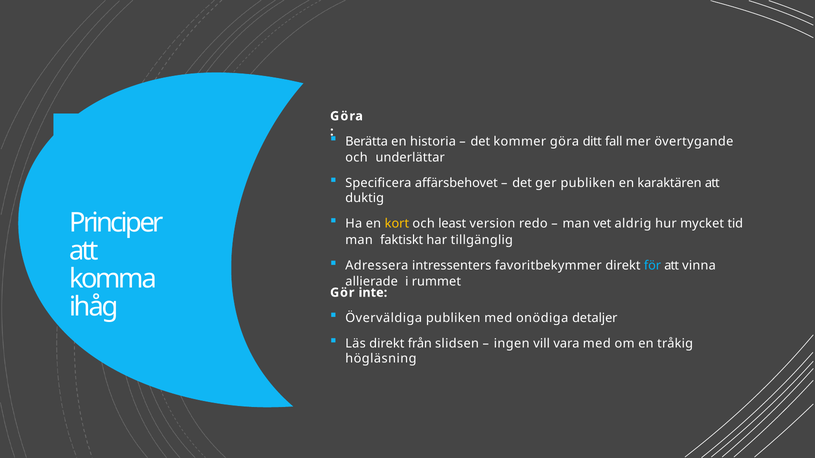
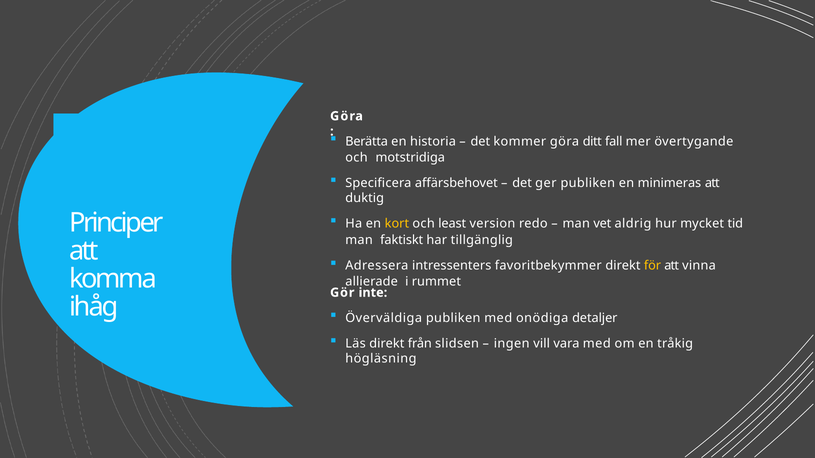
underlättar: underlättar -> motstridiga (410, 158)
karaktären: karaktären -> minimeras (669, 183)
för colour: light blue -> yellow (653, 266)
